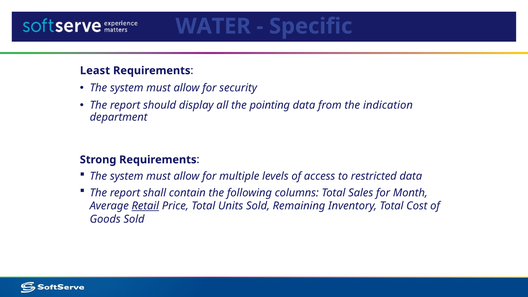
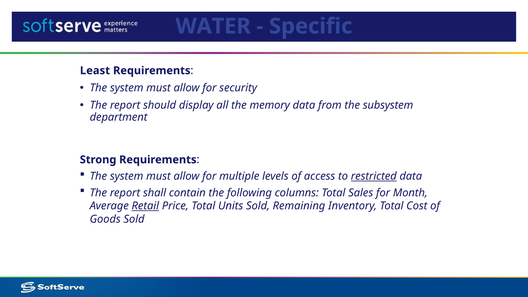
pointing: pointing -> memory (270, 105)
indication: indication -> subsystem (388, 105)
restricted underline: none -> present (374, 176)
